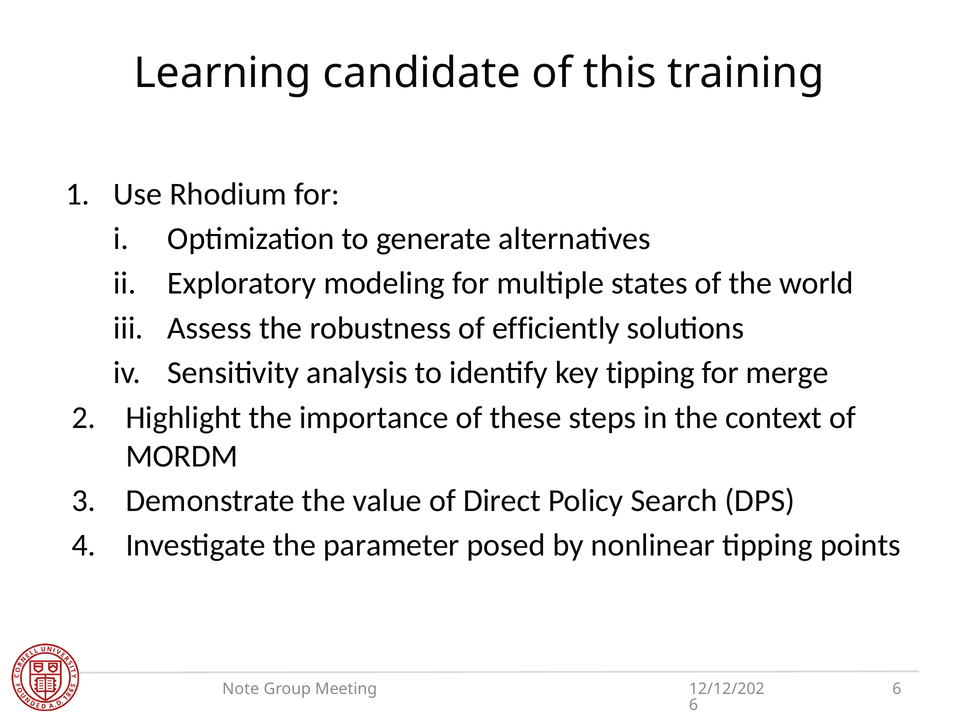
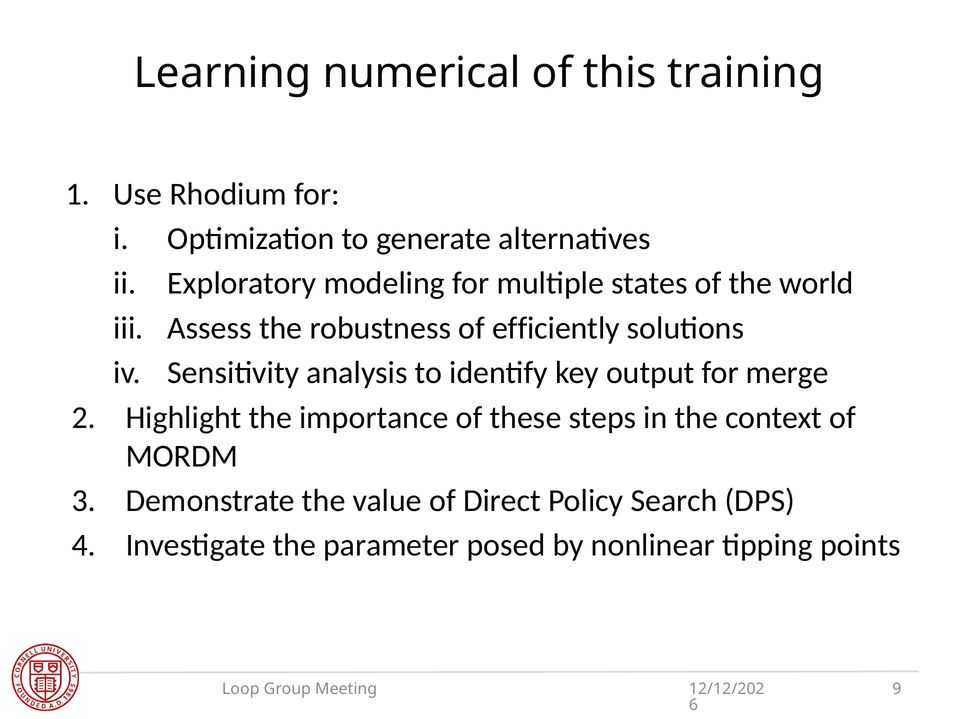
candidate: candidate -> numerical (422, 73)
key tipping: tipping -> output (650, 373)
Note: Note -> Loop (241, 689)
Meeting 6: 6 -> 9 (897, 689)
